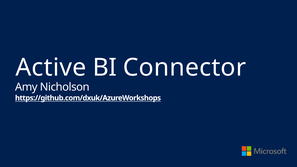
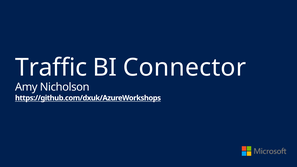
Active: Active -> Traffic (51, 68)
